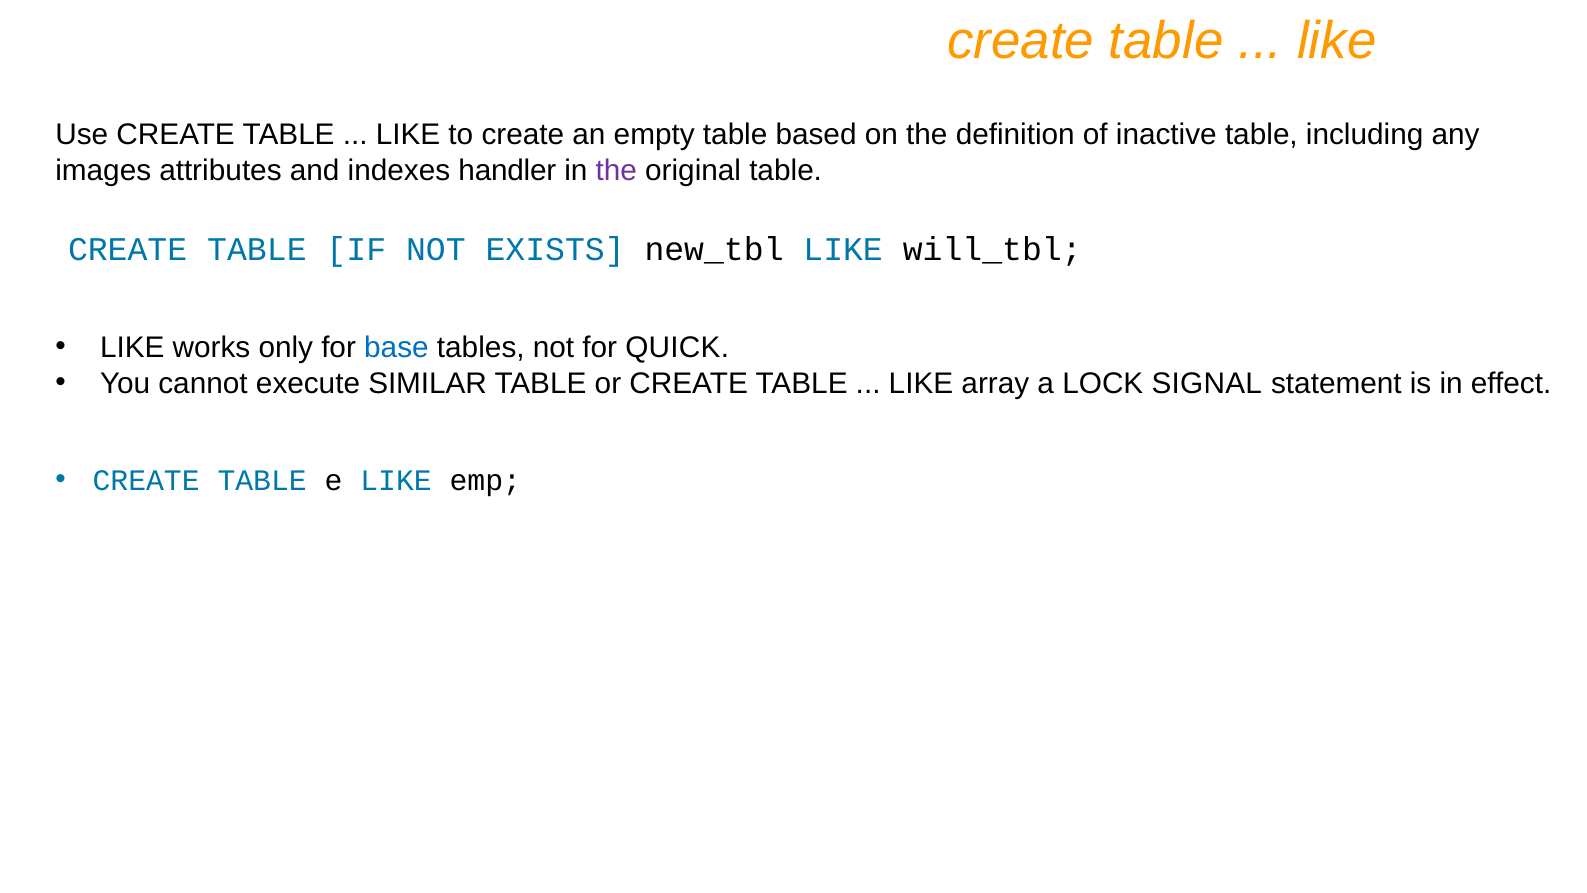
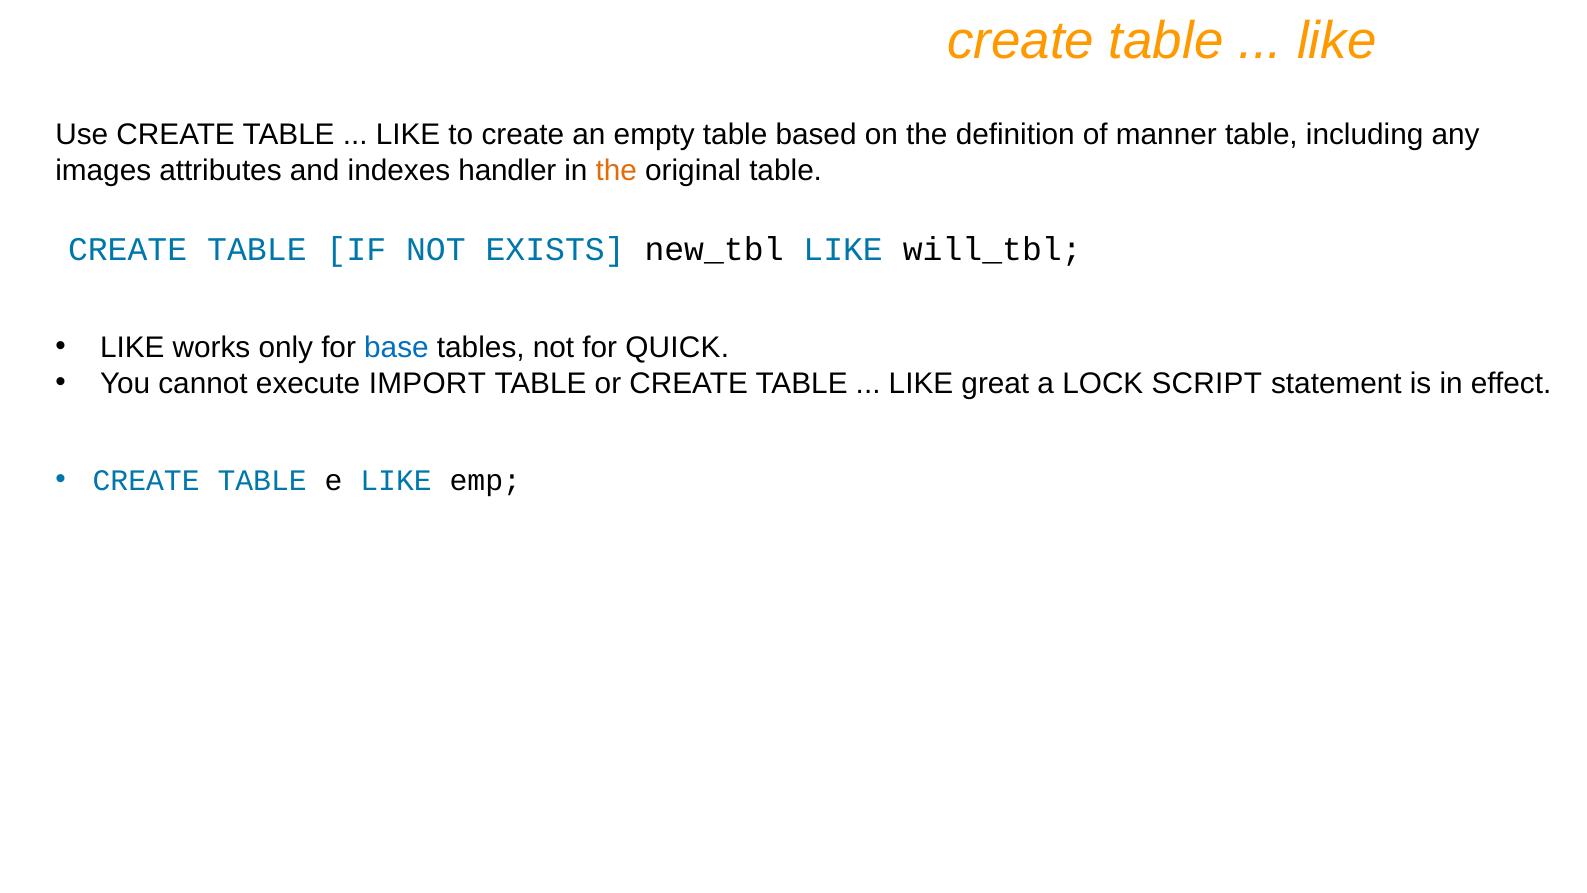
inactive: inactive -> manner (1166, 135)
the colour: purple -> orange (616, 171)
SIMILAR: SIMILAR -> IMPORT (427, 383)
array: array -> great (995, 383)
SIGNAL: SIGNAL -> SCRIPT (1207, 383)
